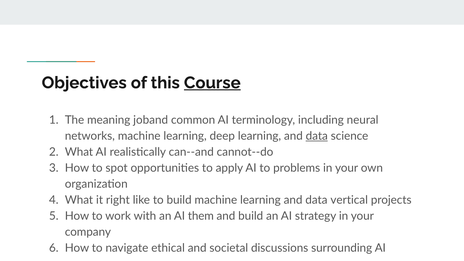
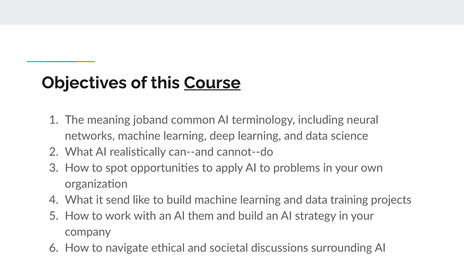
data underline: present -> none (317, 136)
right: right -> send (118, 200)
vertical: vertical -> training (349, 200)
